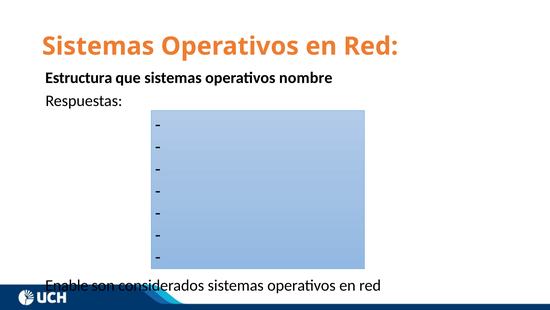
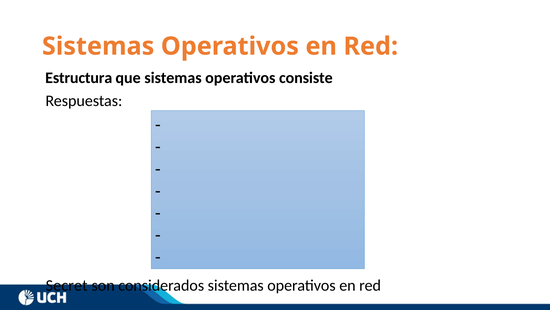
nombre: nombre -> consiste (306, 78)
Enable: Enable -> Secret (67, 285)
